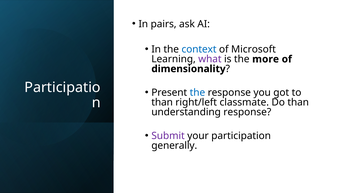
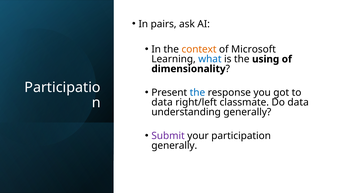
context colour: blue -> orange (199, 49)
what colour: purple -> blue (210, 59)
more: more -> using (266, 59)
than: than -> data (162, 102)
Do than: than -> data (298, 102)
understanding response: response -> generally (247, 112)
